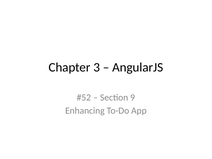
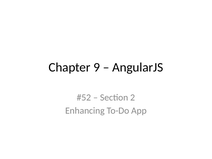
3: 3 -> 9 (97, 67)
9: 9 -> 2 (133, 97)
